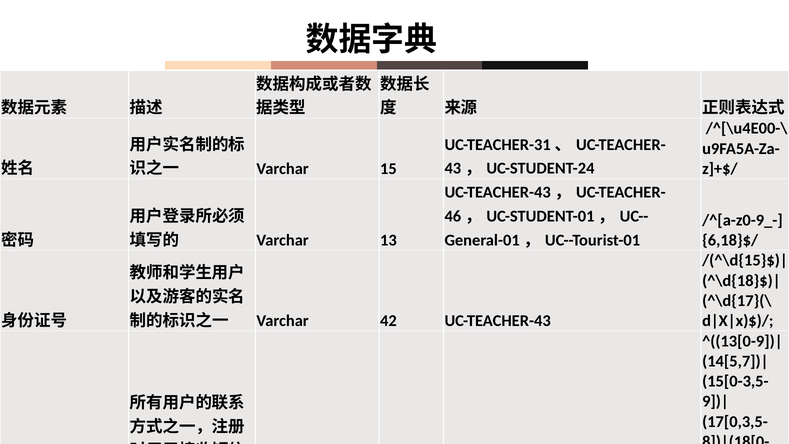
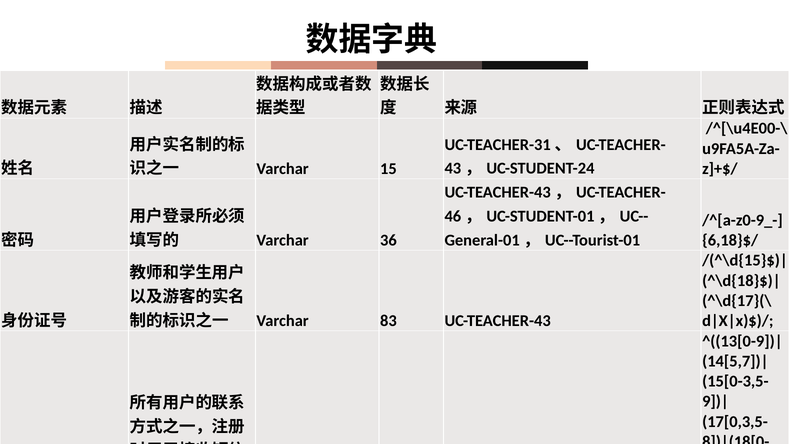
13: 13 -> 36 (388, 240)
42: 42 -> 83 (388, 321)
